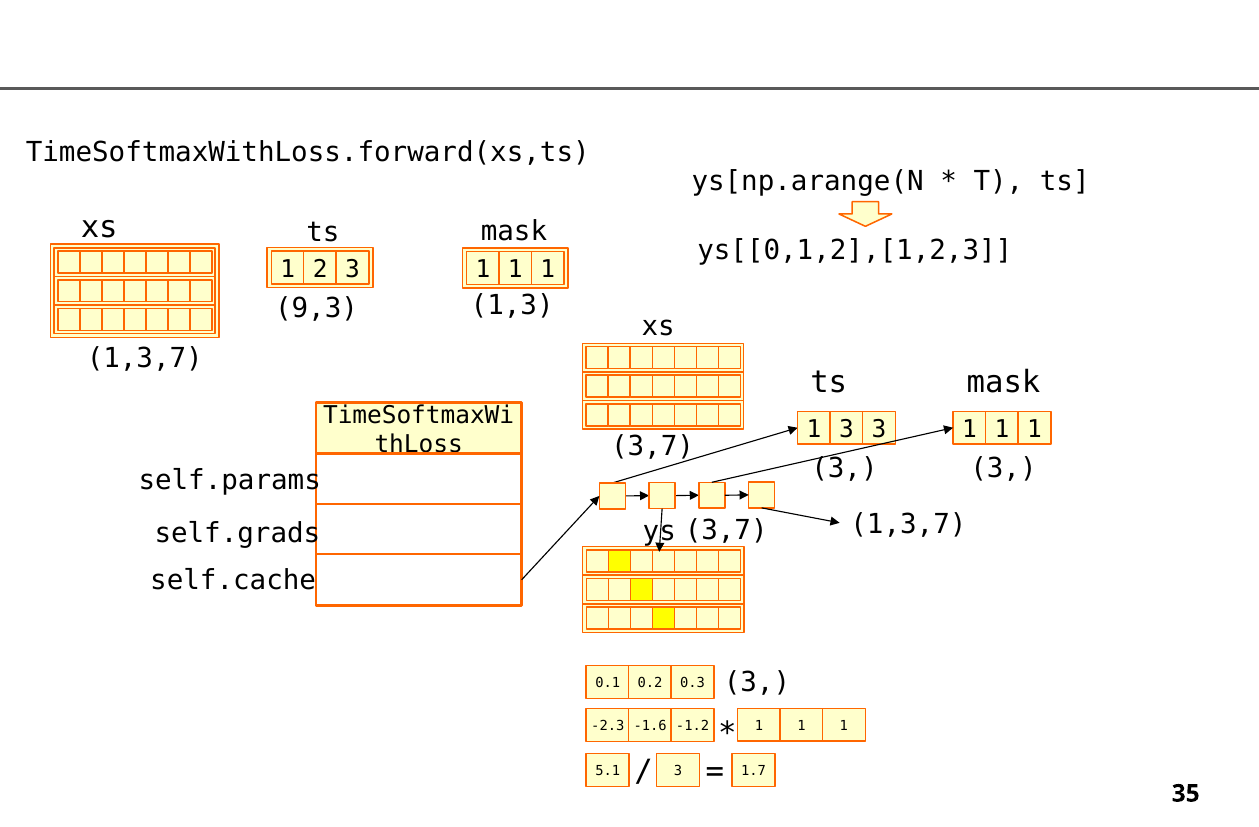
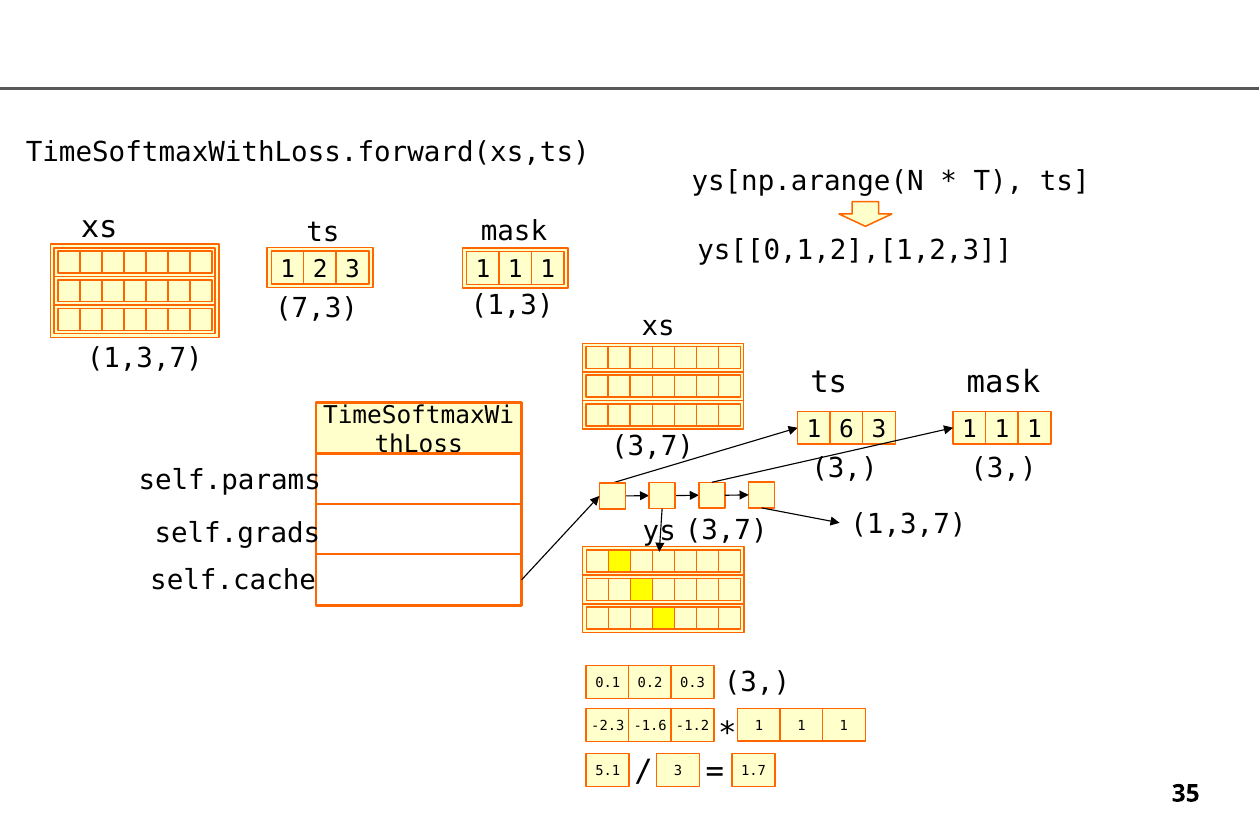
9,3: 9,3 -> 7,3 (317, 309)
1 3: 3 -> 6 (847, 429)
